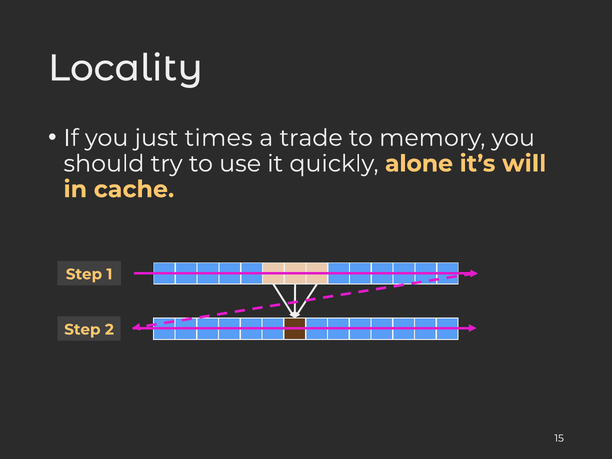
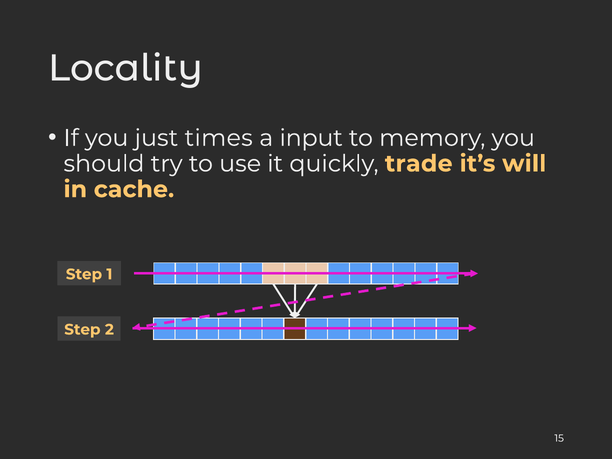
trade: trade -> input (311, 138)
alone: alone -> trade (419, 164)
